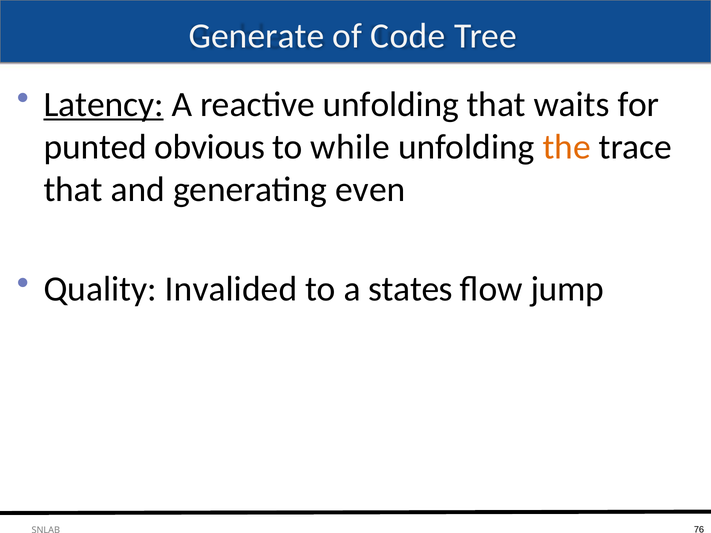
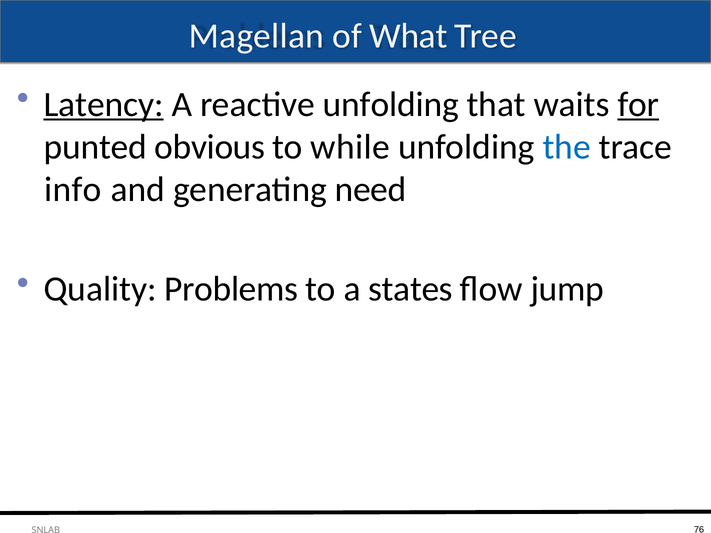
Generate: Generate -> Magellan (256, 36)
Code: Code -> What (408, 36)
for underline: none -> present (638, 104)
the colour: orange -> blue (567, 147)
that: that -> info (73, 190)
even: even -> need (371, 190)
Invalided: Invalided -> Problems (231, 289)
